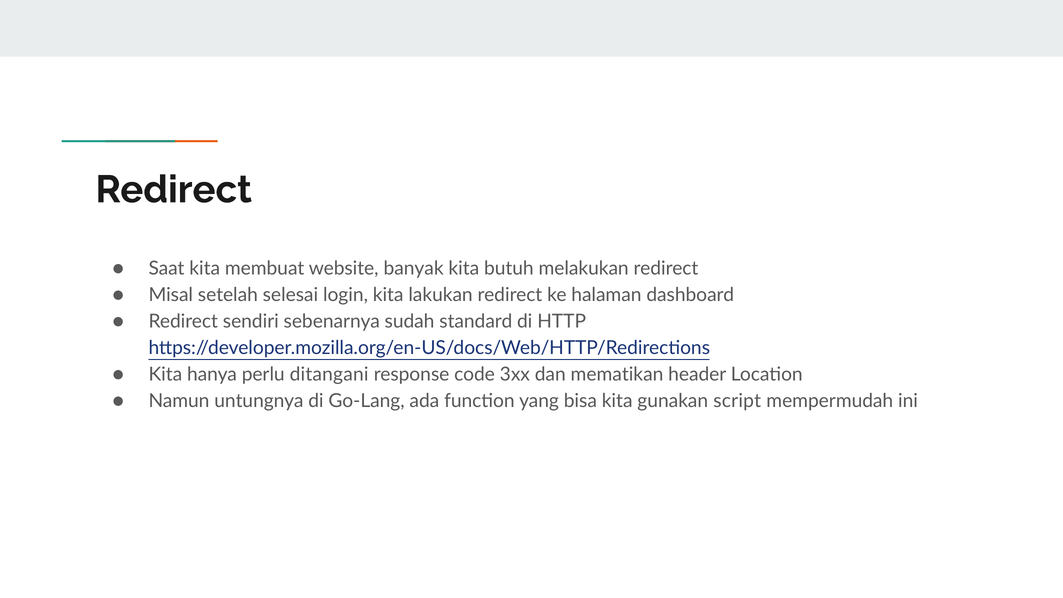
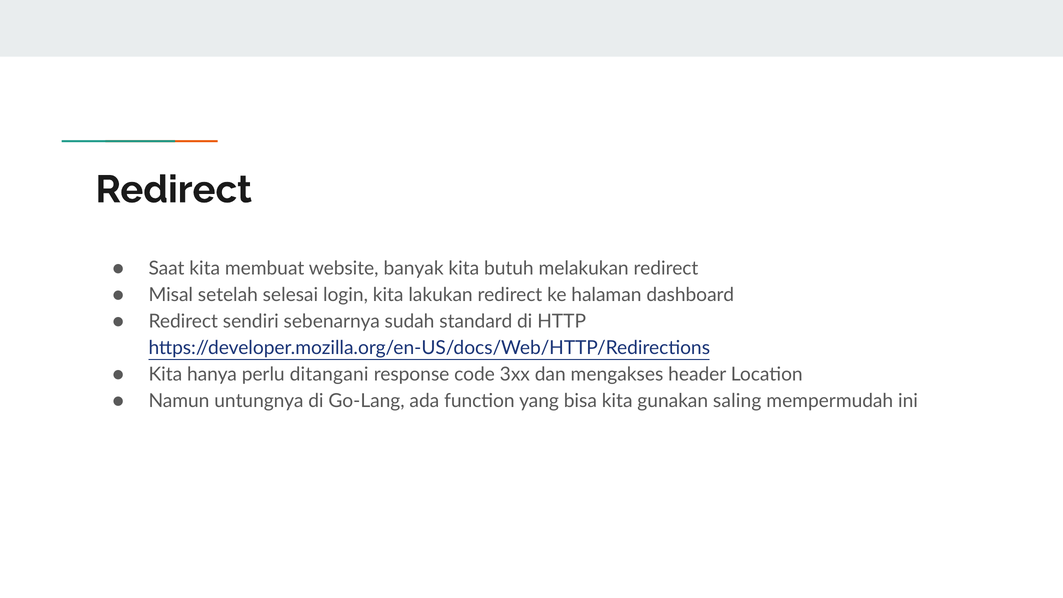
mematikan: mematikan -> mengakses (617, 375)
script: script -> saling (737, 401)
